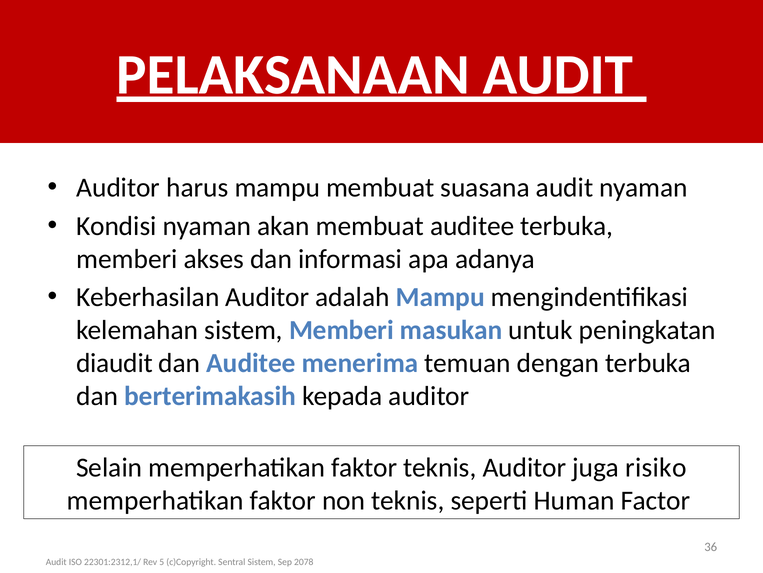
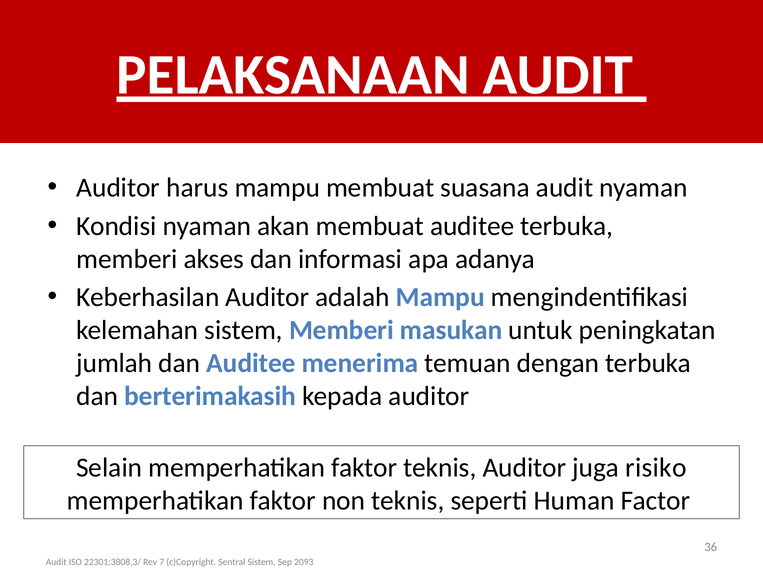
diaudit: diaudit -> jumlah (114, 363)
22301:2312,1/: 22301:2312,1/ -> 22301:3808,3/ (113, 561)
5: 5 -> 7 (162, 561)
2078: 2078 -> 2093 (304, 561)
